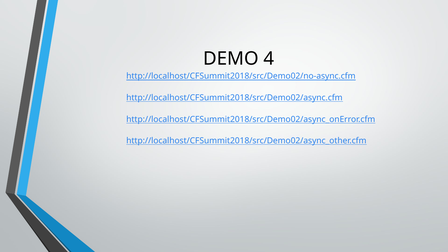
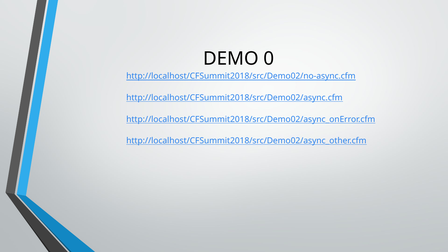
4: 4 -> 0 (269, 59)
